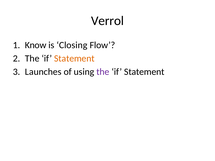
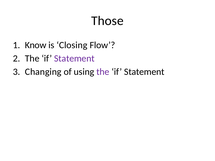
Verrol: Verrol -> Those (107, 21)
Statement colour: orange -> purple (74, 59)
Launches: Launches -> Changing (43, 72)
